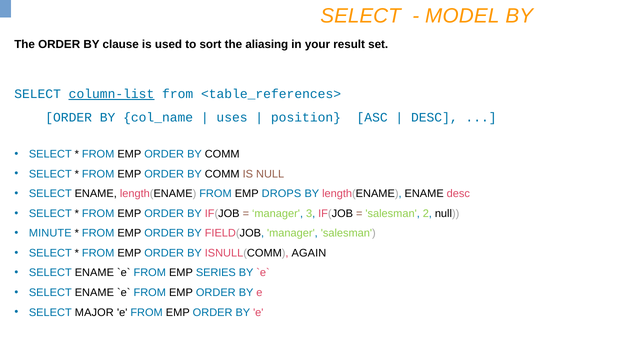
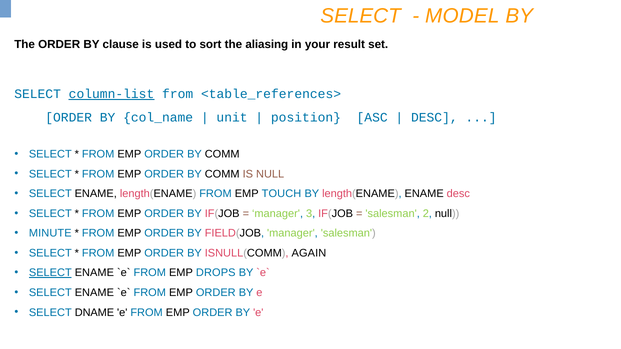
uses: uses -> unit (232, 117)
DROPS: DROPS -> TOUCH (281, 194)
SELECT underline: none -> present (50, 273)
SERIES: SERIES -> DROPS (216, 273)
MAJOR: MAJOR -> DNAME (94, 313)
